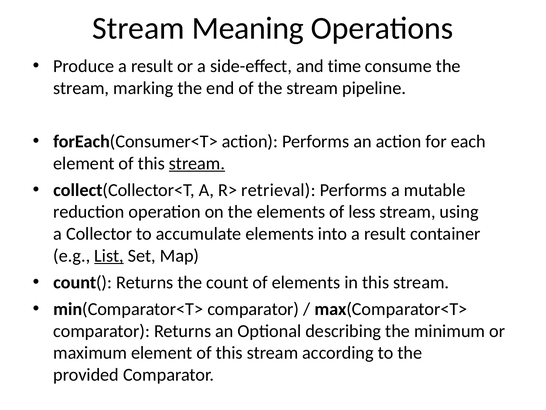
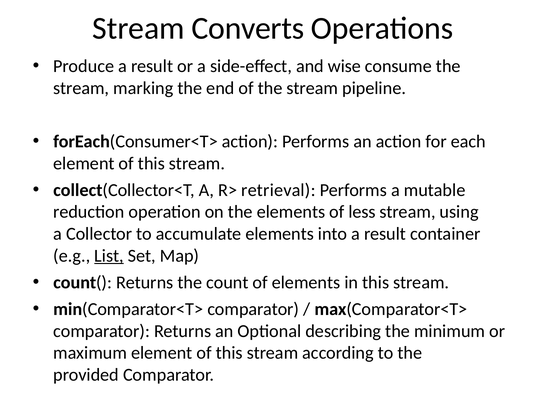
Meaning: Meaning -> Converts (248, 28)
time: time -> wise (344, 66)
stream underline: present -> none (197, 163)
